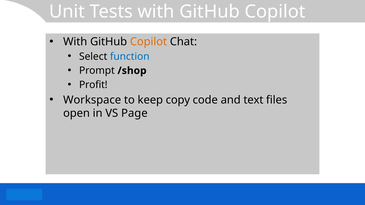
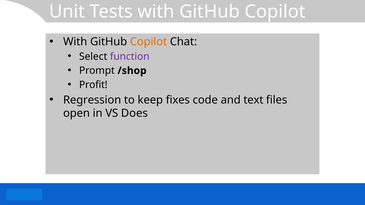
function colour: blue -> purple (130, 57)
Workspace: Workspace -> Regression (92, 100)
copy: copy -> fixes (178, 100)
Page: Page -> Does (134, 113)
